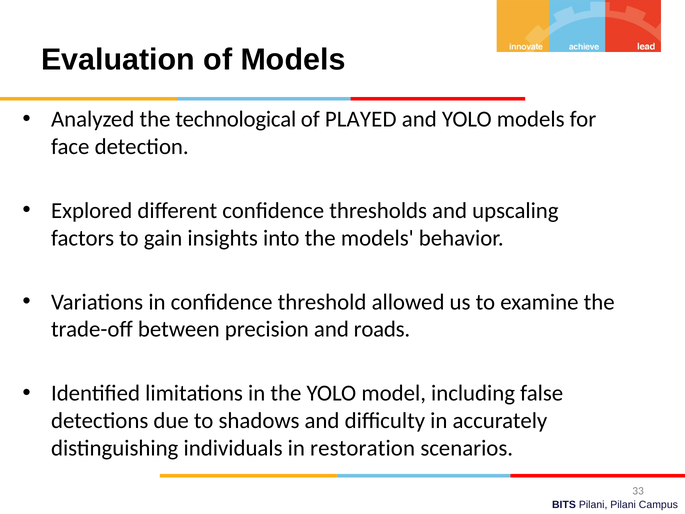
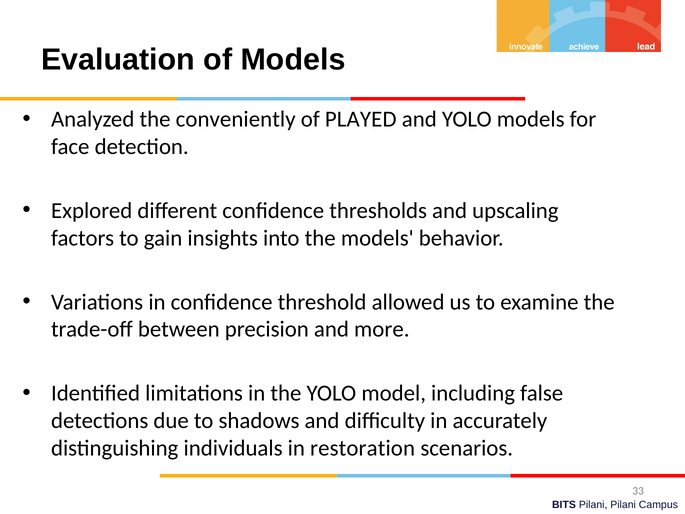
technological: technological -> conveniently (236, 119)
roads: roads -> more (382, 329)
